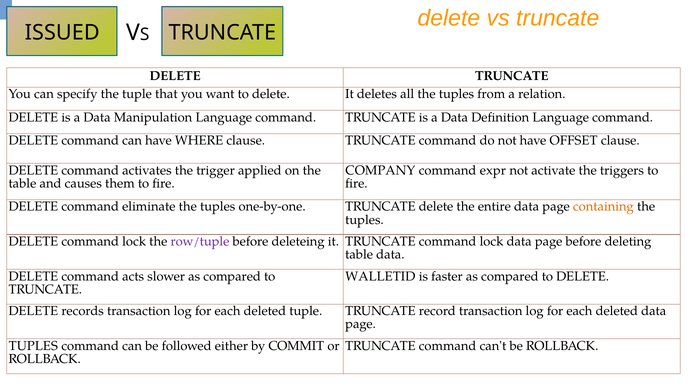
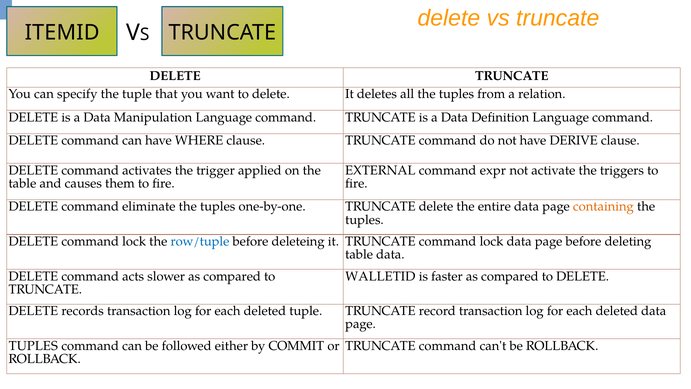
ISSUED: ISSUED -> ITEMID (62, 33)
OFFSET: OFFSET -> DERIVE (574, 140)
COMPANY: COMPANY -> EXTERNAL (380, 170)
row/tuple colour: purple -> blue (200, 241)
